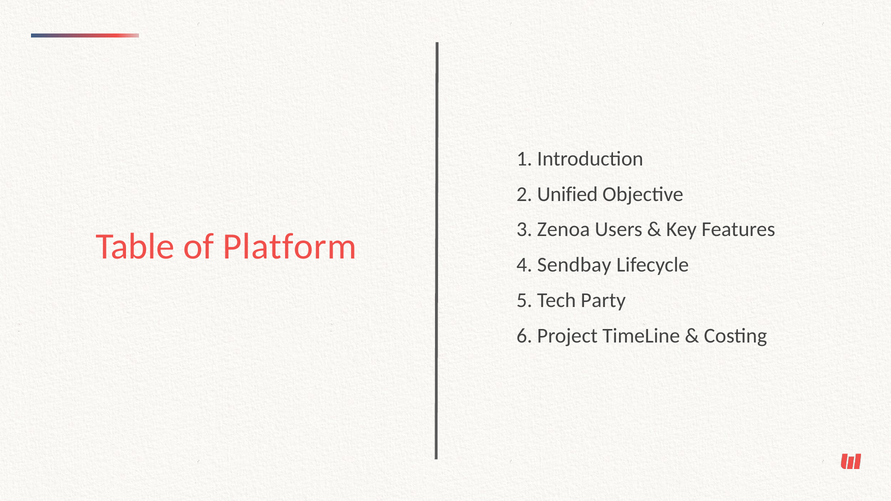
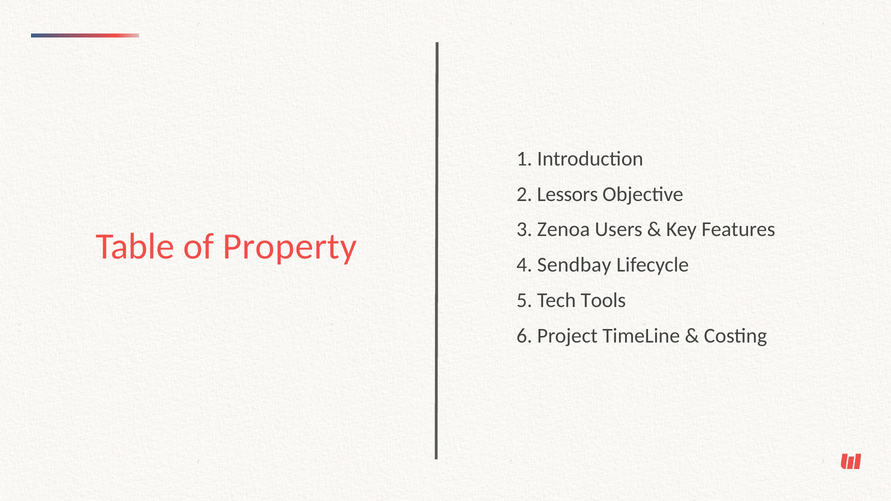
Unified: Unified -> Lessors (567, 194)
Platform: Platform -> Property (290, 247)
Party: Party -> Tools (603, 300)
